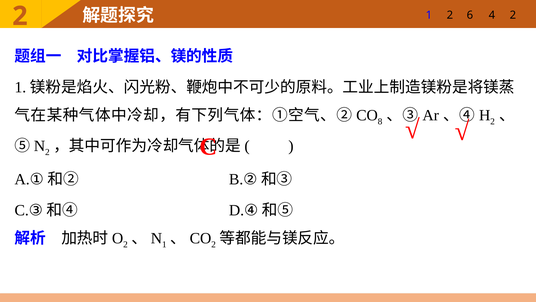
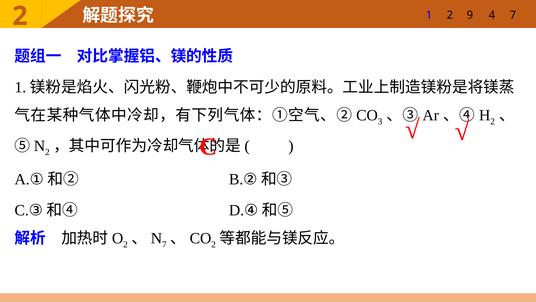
6: 6 -> 9 (470, 15)
4 2: 2 -> 7 (513, 15)
8: 8 -> 3 (380, 121)
1: 1 -> 7 (164, 244)
